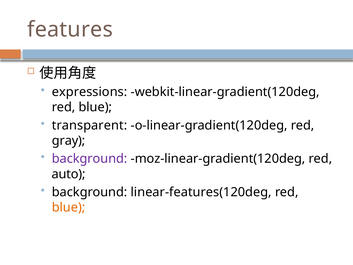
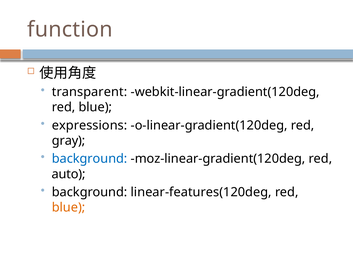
features: features -> function (70, 29)
expressions: expressions -> transparent (90, 92)
transparent: transparent -> expressions (90, 125)
background colour: purple -> blue (90, 159)
